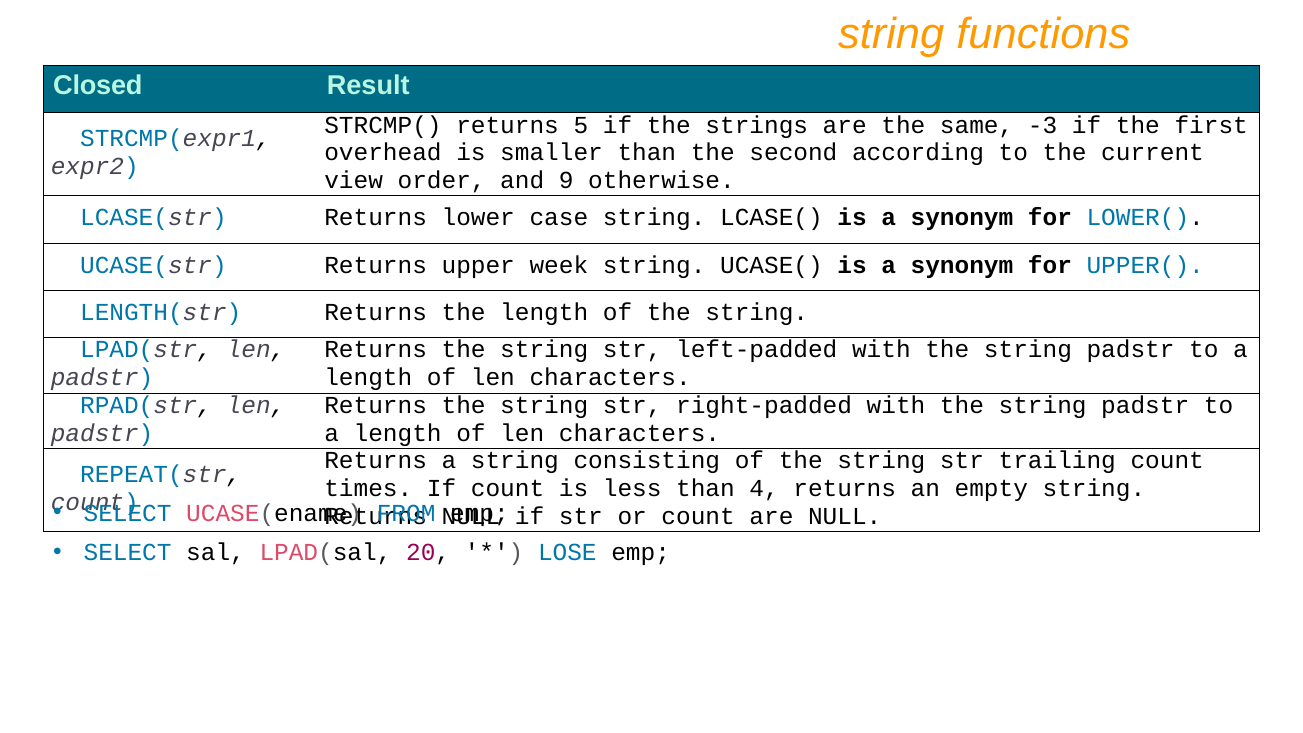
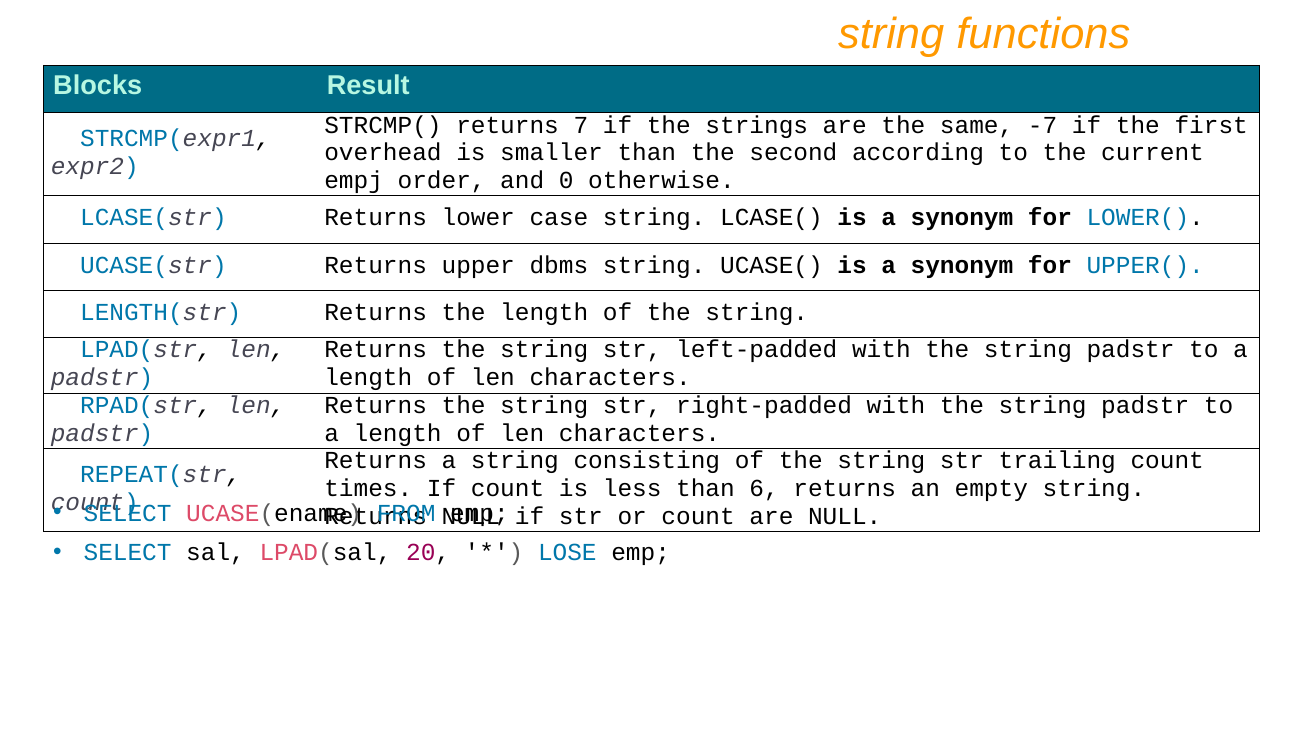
Closed: Closed -> Blocks (98, 86)
5: 5 -> 7 (581, 125)
-3: -3 -> -7 (1043, 125)
view: view -> empj (354, 180)
9: 9 -> 0 (566, 180)
week: week -> dbms (559, 265)
4: 4 -> 6 (764, 488)
